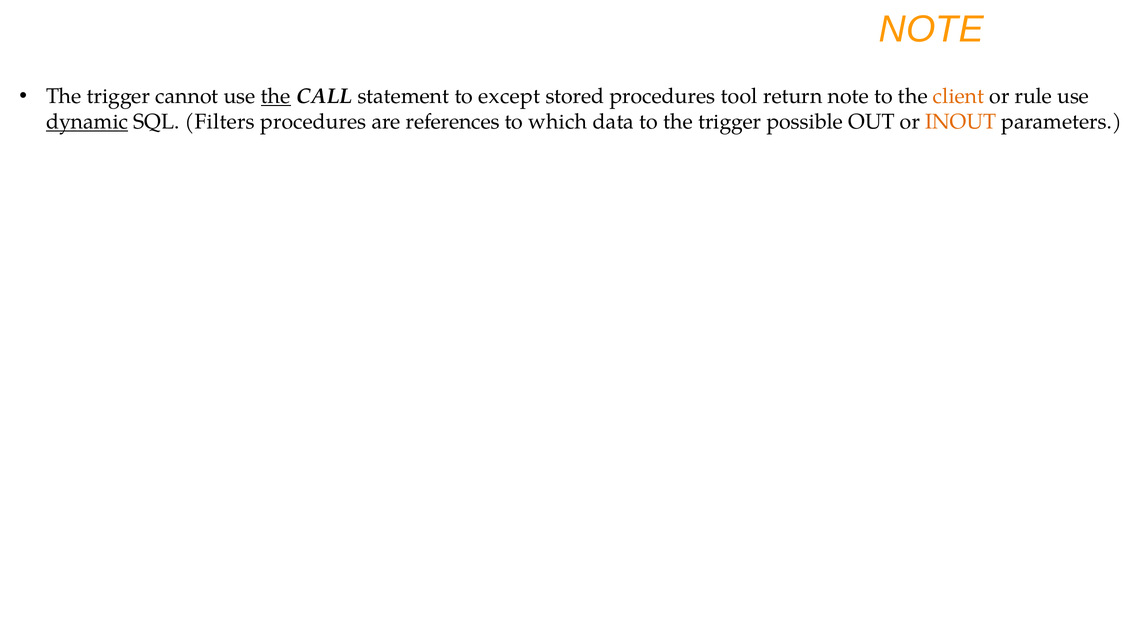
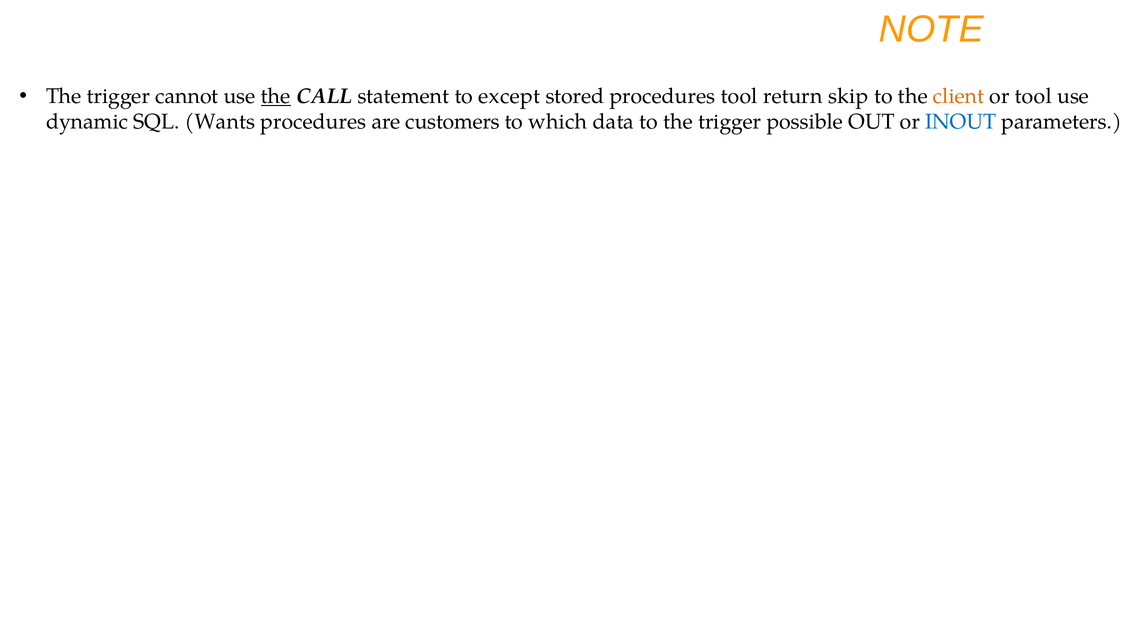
return note: note -> skip (848, 96)
or rule: rule -> tool (1033, 96)
dynamic underline: present -> none (87, 122)
Filters: Filters -> Wants (220, 122)
references: references -> customers (453, 122)
INOUT colour: orange -> blue (961, 122)
